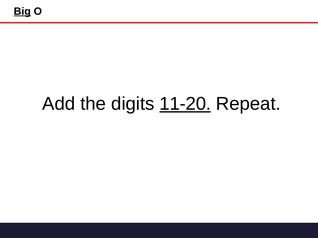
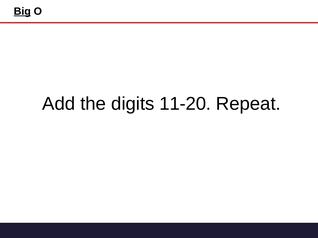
11-20 underline: present -> none (185, 104)
